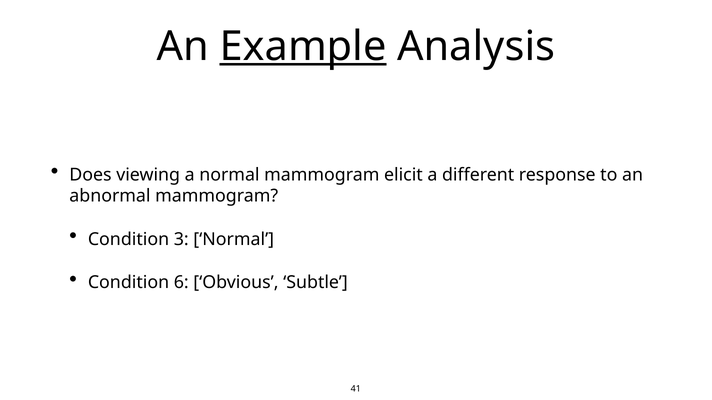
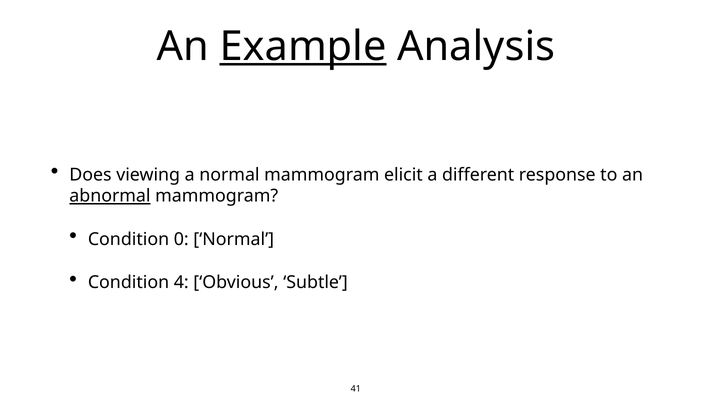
abnormal underline: none -> present (110, 196)
3: 3 -> 0 (181, 240)
6: 6 -> 4 (181, 283)
